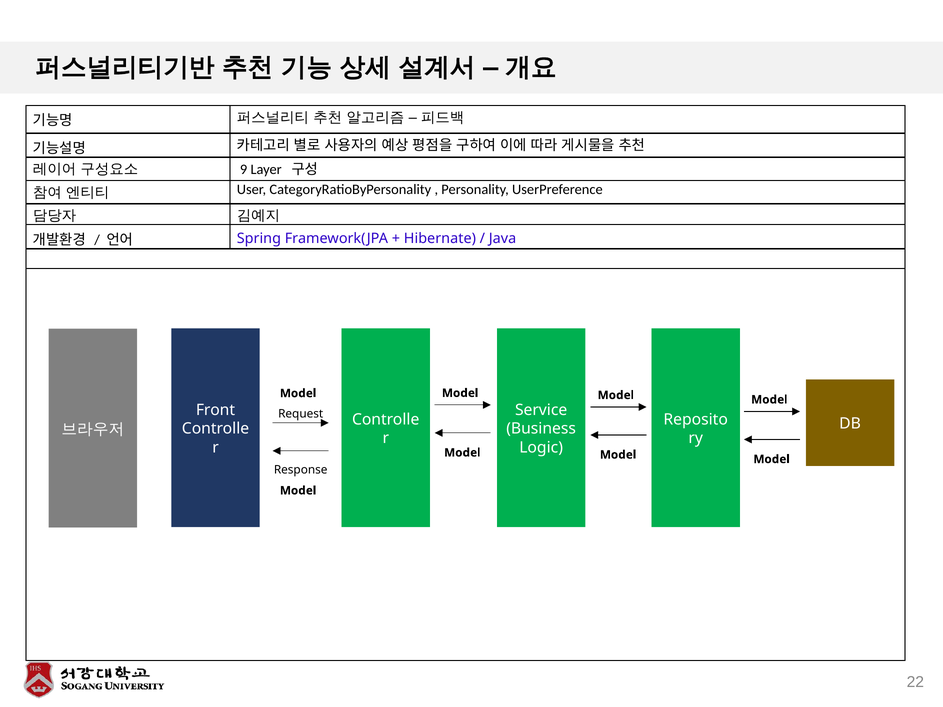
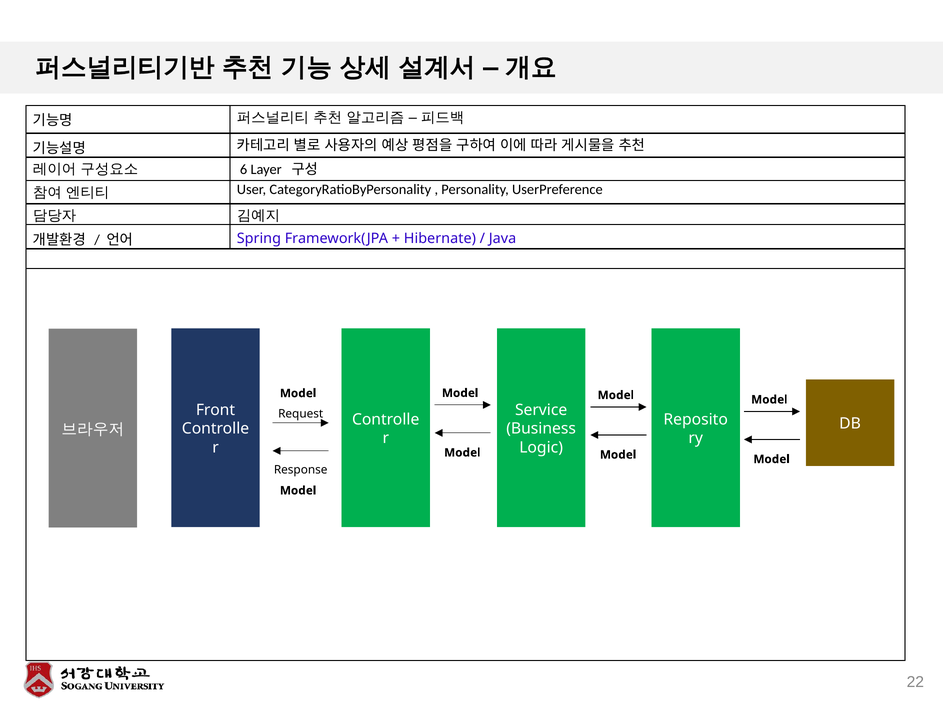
9: 9 -> 6 (244, 169)
